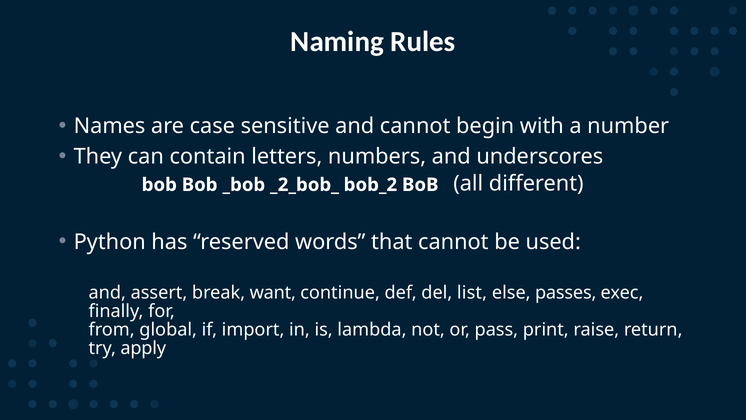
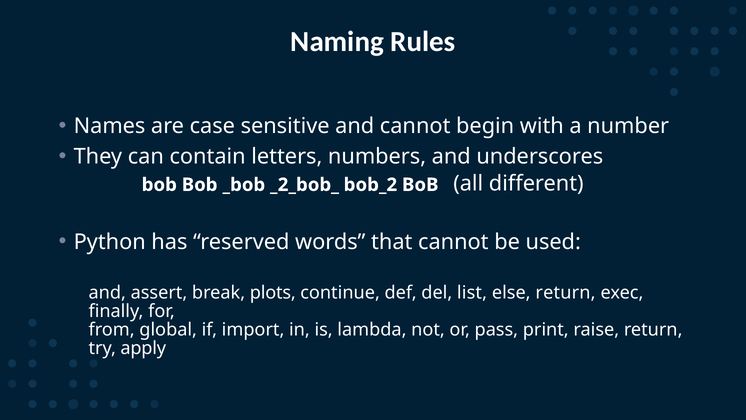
want: want -> plots (273, 293)
else passes: passes -> return (566, 293)
